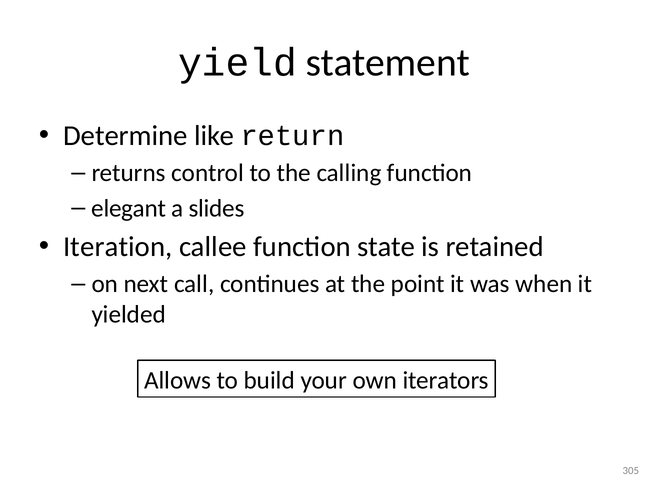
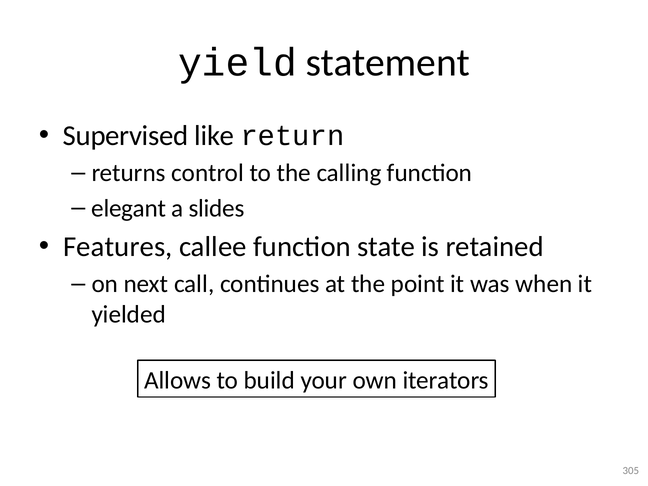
Determine: Determine -> Supervised (126, 136)
Iteration: Iteration -> Features (118, 247)
